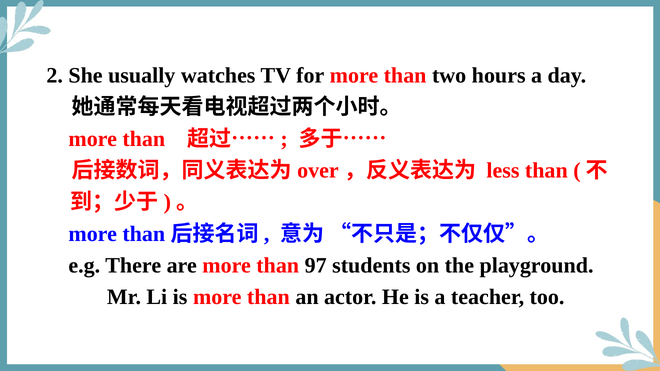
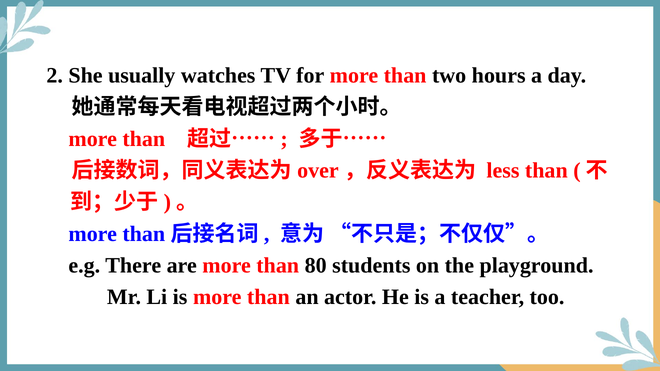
97: 97 -> 80 (316, 266)
